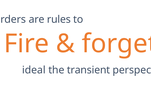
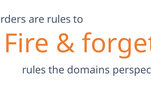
ideal: ideal -> rules (34, 70)
transient: transient -> domains (88, 70)
